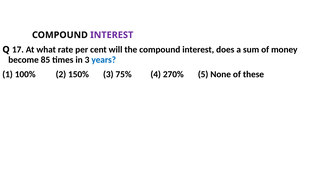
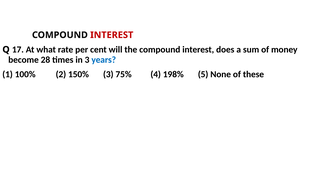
INTEREST colour: purple -> red (112, 35)
85: 85 -> 28 (45, 60)
270%: 270% -> 198% (173, 74)
